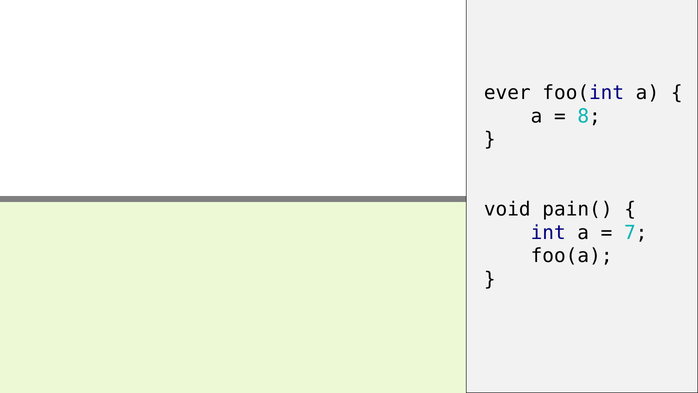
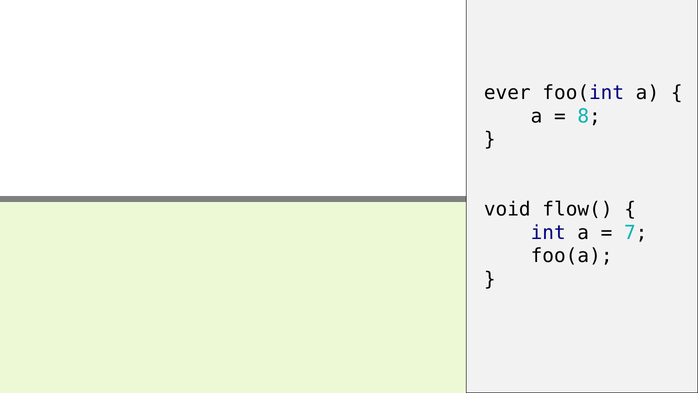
pain(: pain( -> flow( (577, 209)
